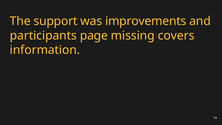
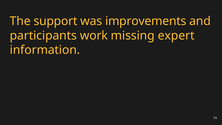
page: page -> work (94, 36)
covers: covers -> expert (176, 36)
